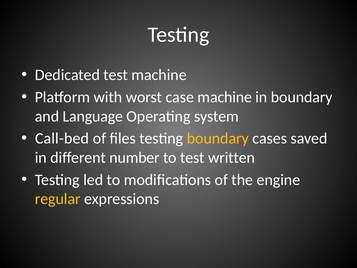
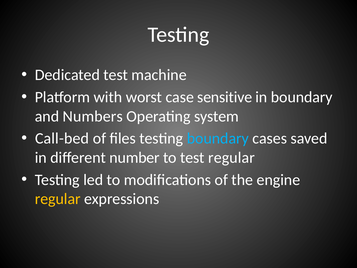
case machine: machine -> sensitive (225, 97)
Language: Language -> Numbers (93, 116)
boundary colour: yellow -> light blue (218, 138)
test written: written -> regular (232, 157)
